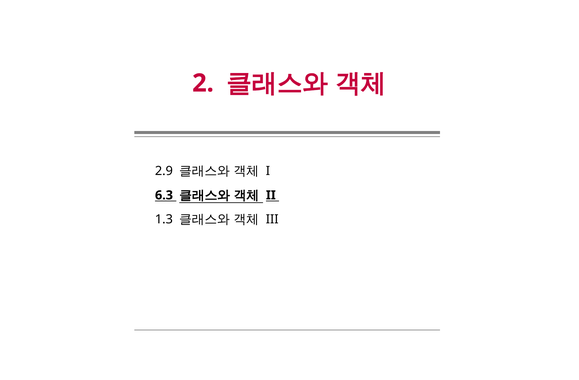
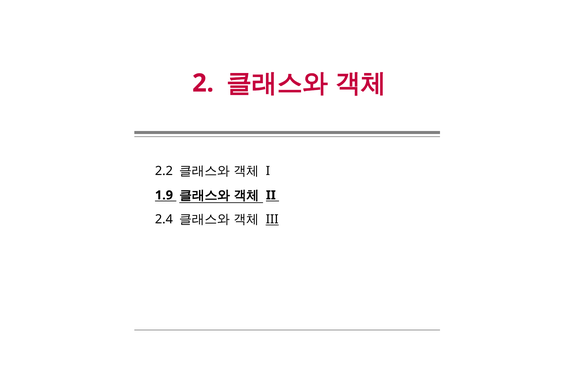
2.9: 2.9 -> 2.2 (164, 171)
6.3: 6.3 -> 1.9 (164, 195)
1.3: 1.3 -> 2.4 (164, 220)
III underline: none -> present (272, 220)
